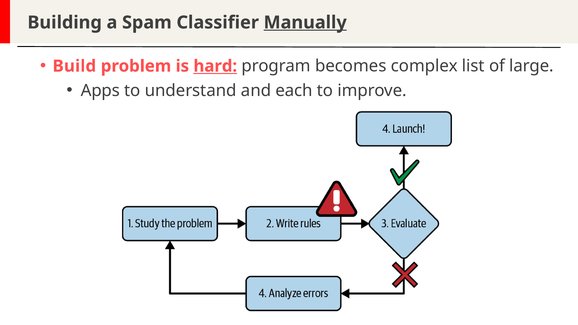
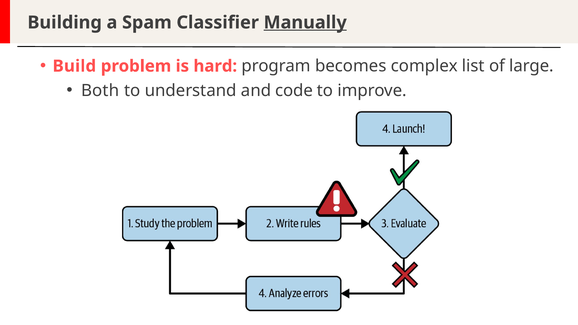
hard underline: present -> none (215, 66)
Apps: Apps -> Both (100, 91)
each: each -> code (294, 91)
